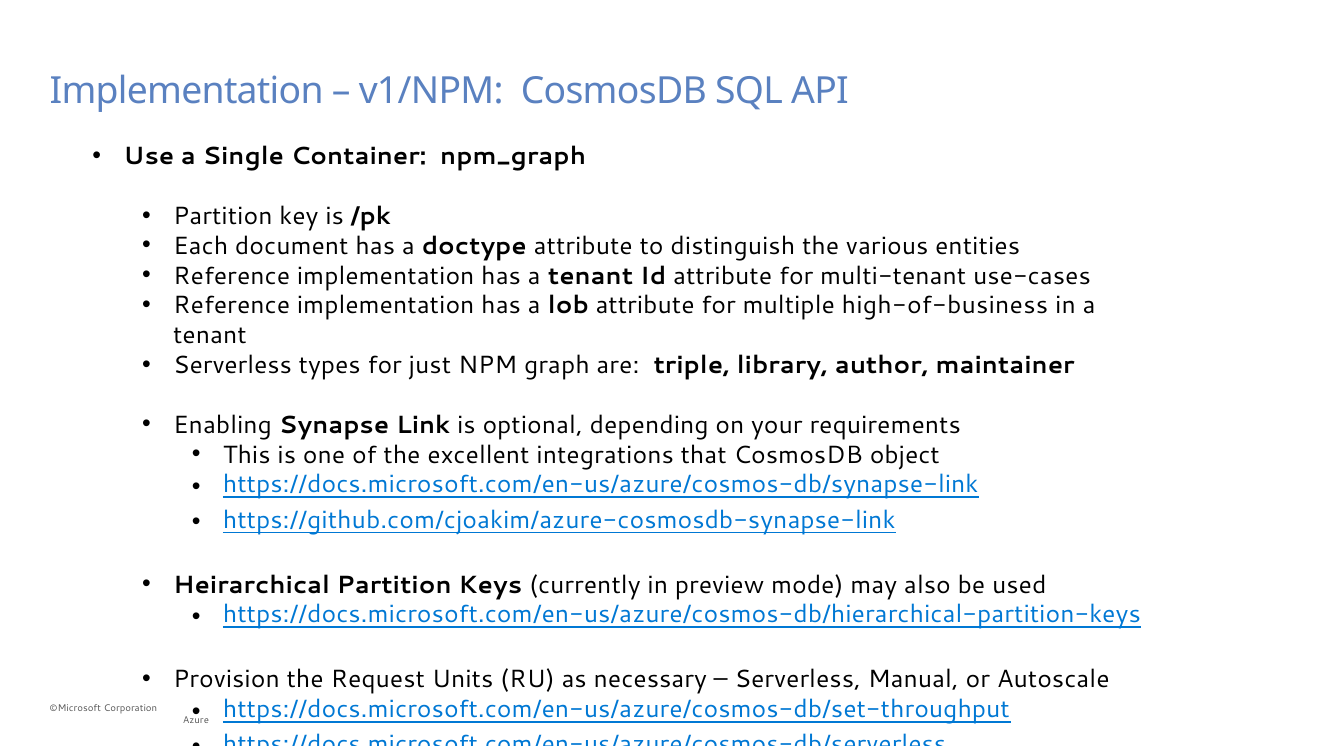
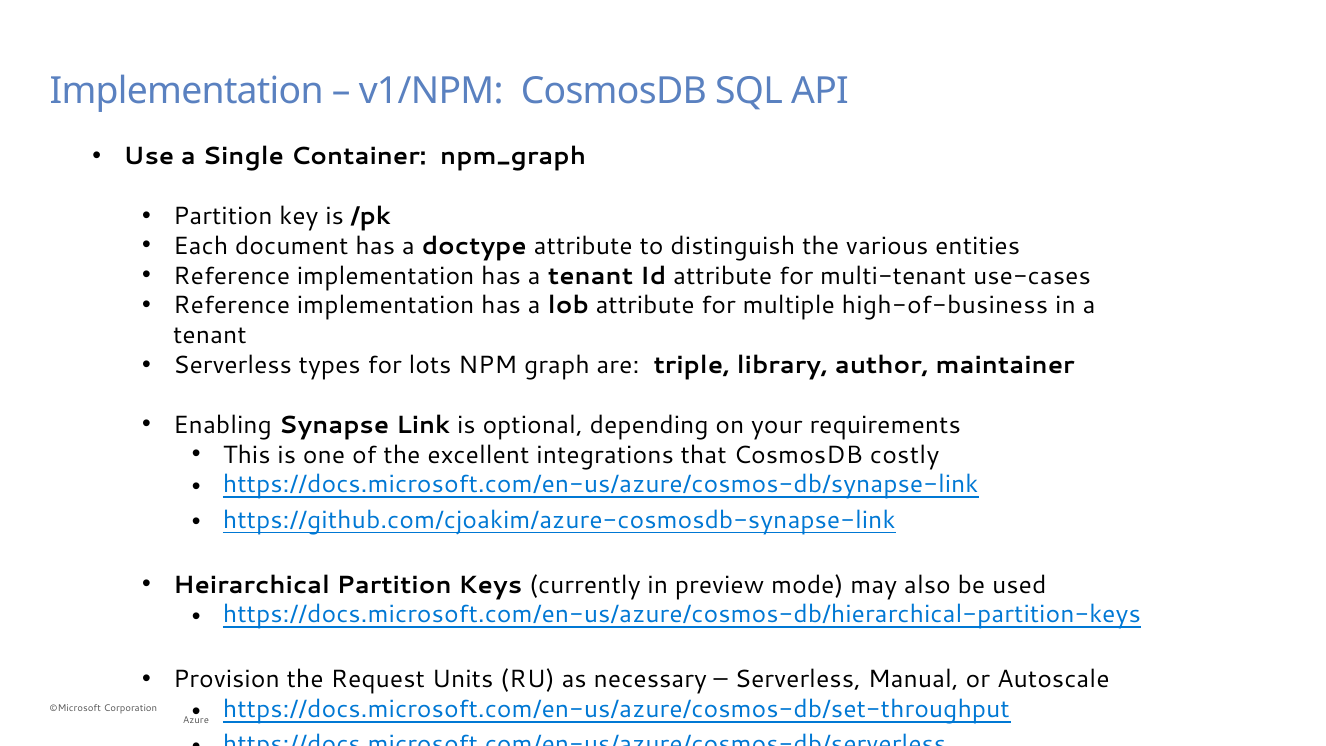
just: just -> lots (430, 365)
object: object -> costly (905, 455)
